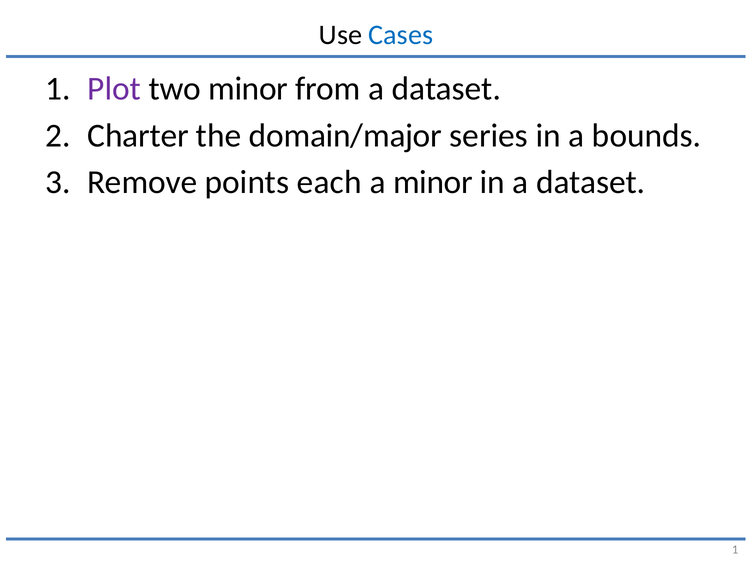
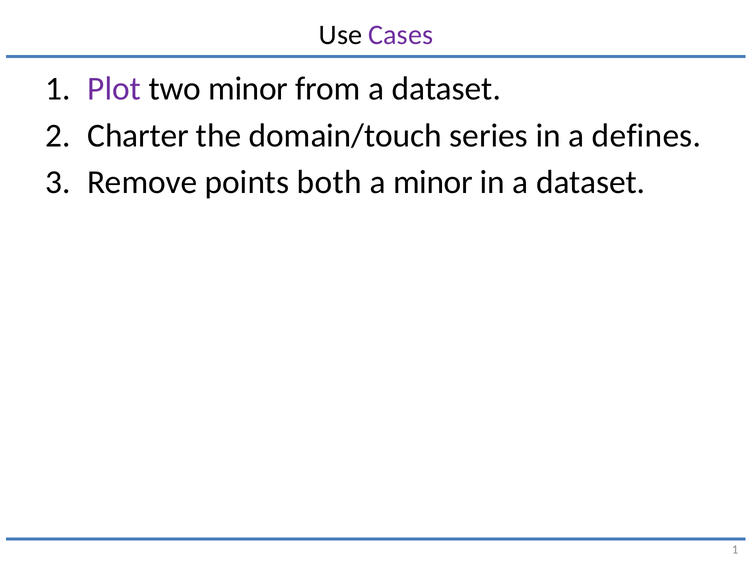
Cases colour: blue -> purple (401, 35)
domain/major: domain/major -> domain/touch (345, 136)
bounds: bounds -> defines (647, 136)
each: each -> both (329, 182)
